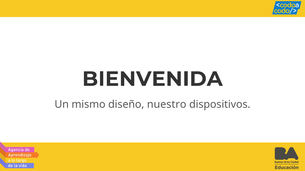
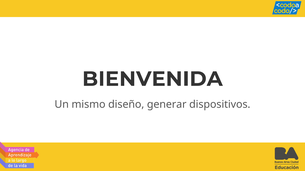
nuestro: nuestro -> generar (167, 105)
